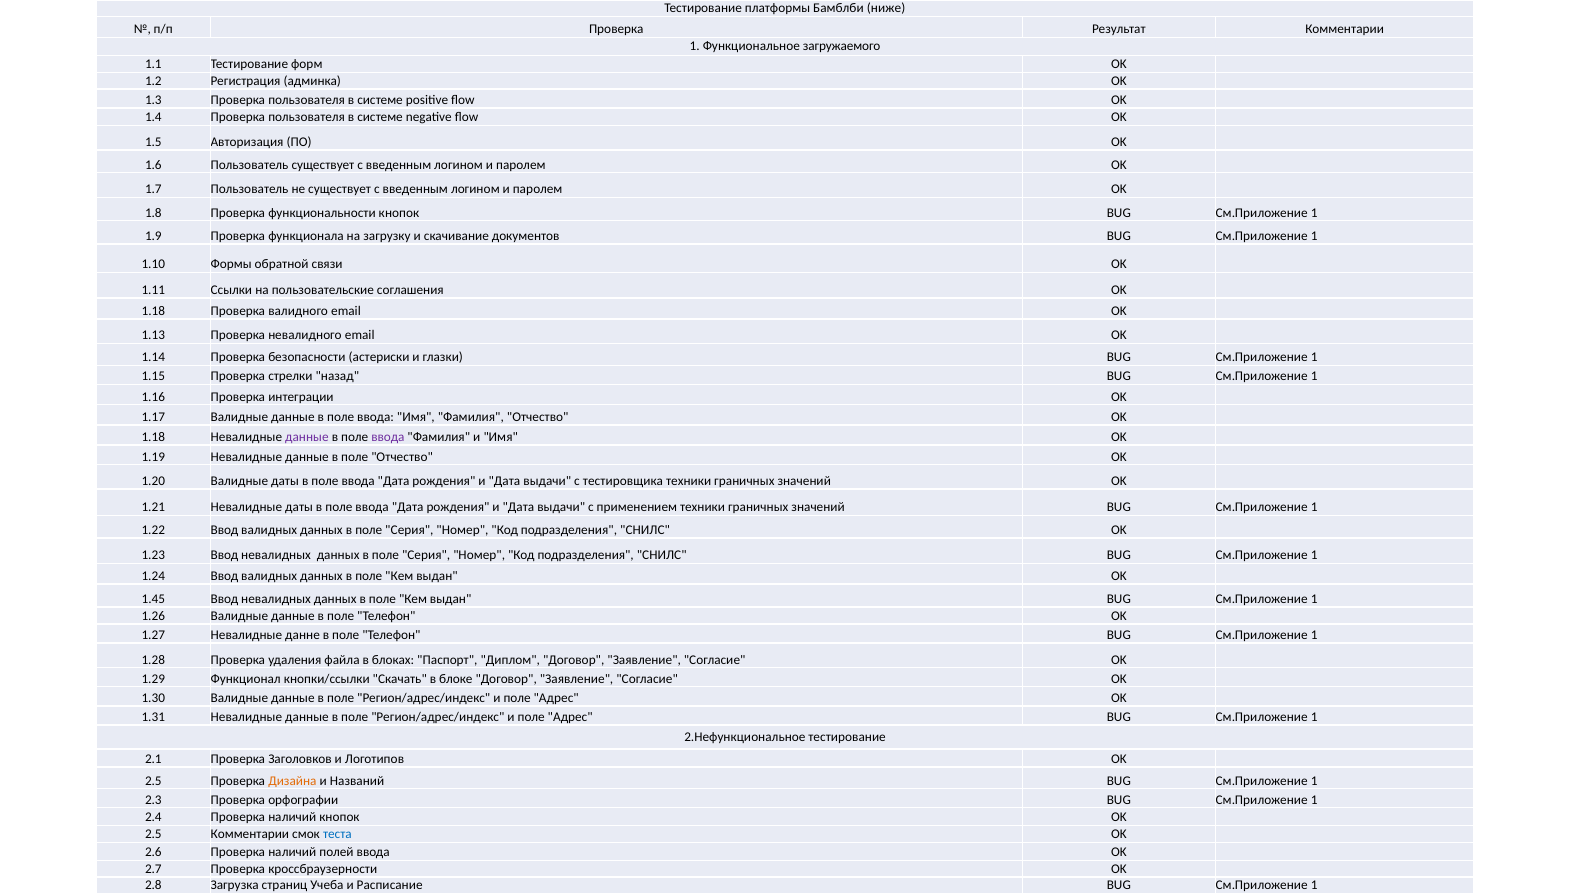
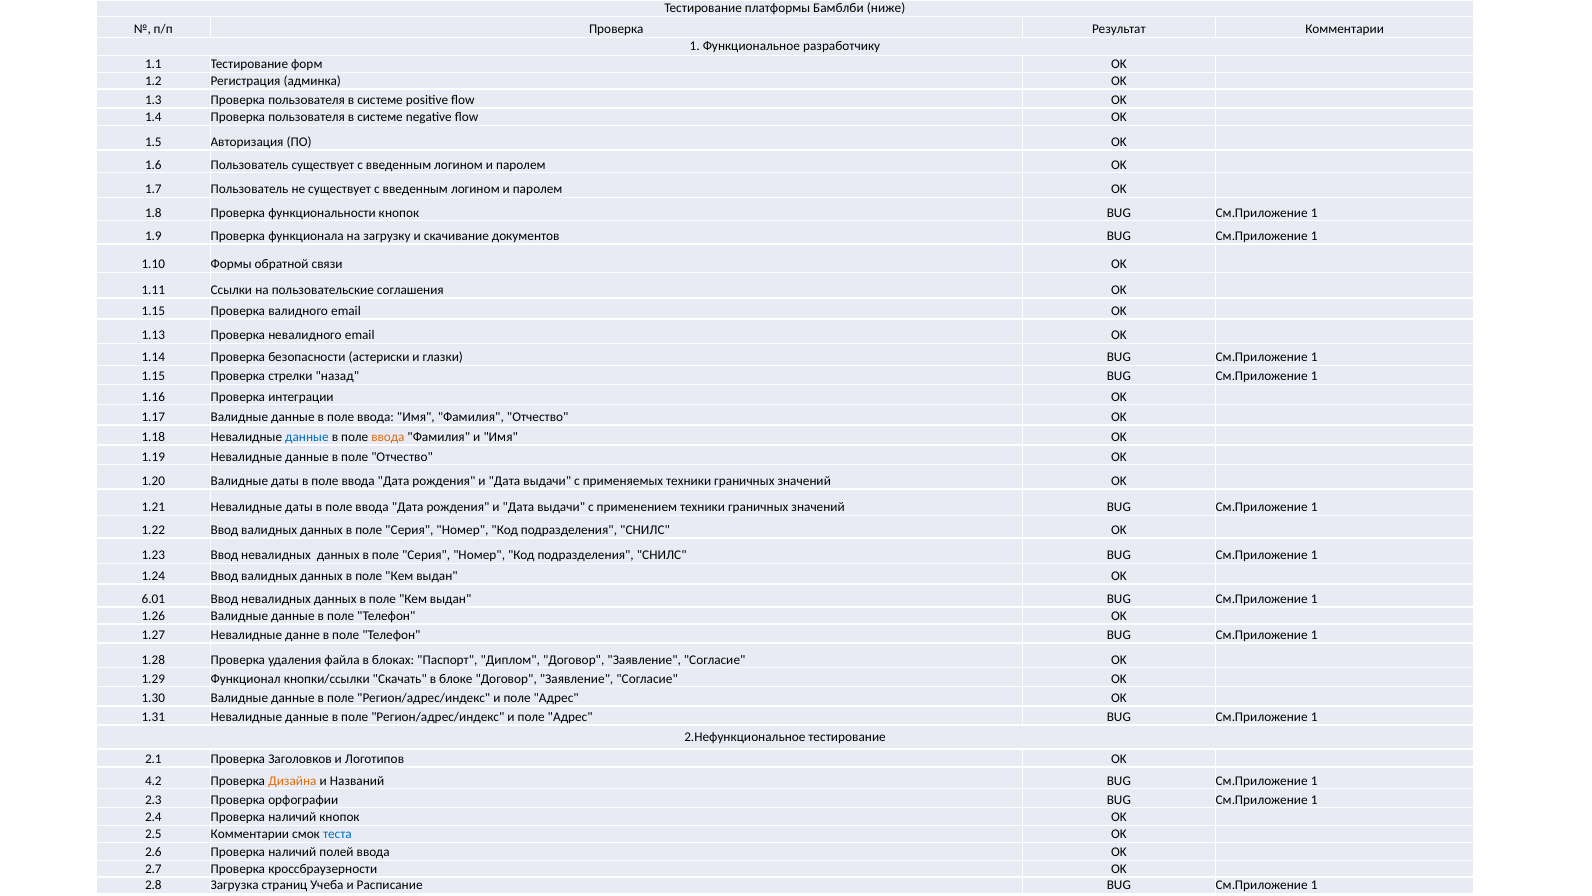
загружаемого: загружаемого -> разработчику (842, 47)
1.18: 1.18 -> 1.15 (153, 311)
данные colour: purple -> blue (307, 437)
ввода colour: purple -> orange (388, 437)
тестировщика: тестировщика -> применяемых (623, 481)
1.45: 1.45 -> 6.01 (153, 599)
2.5: 2.5 -> 4.2 (153, 780)
